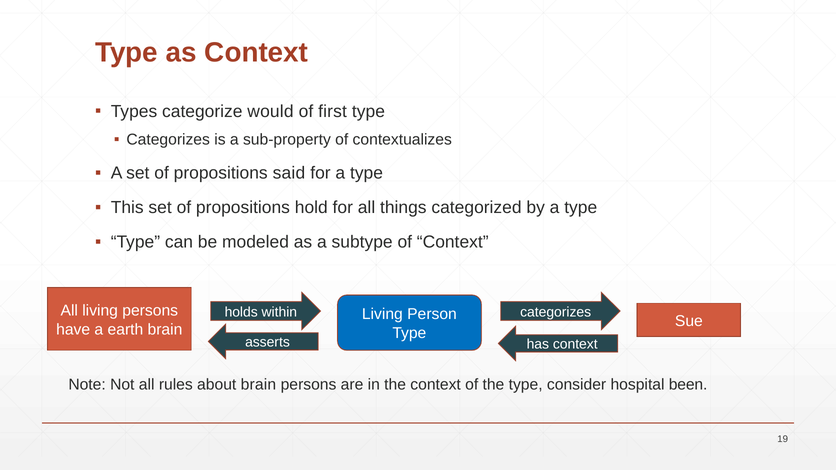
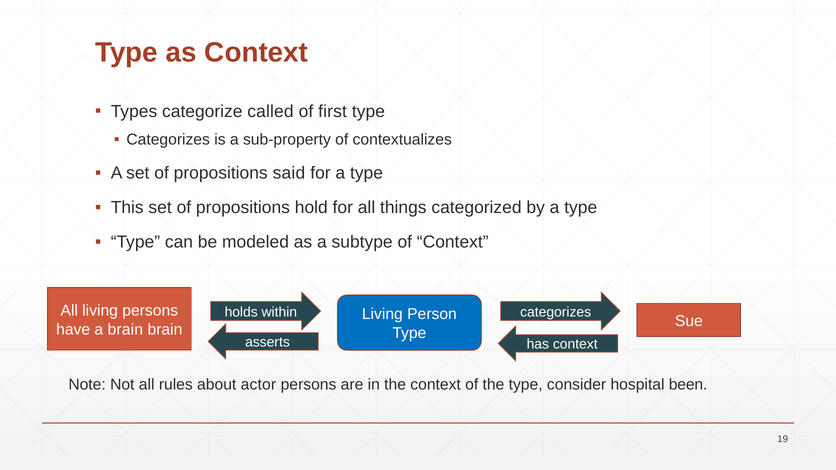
would: would -> called (270, 111)
a earth: earth -> brain (125, 330)
about brain: brain -> actor (258, 385)
